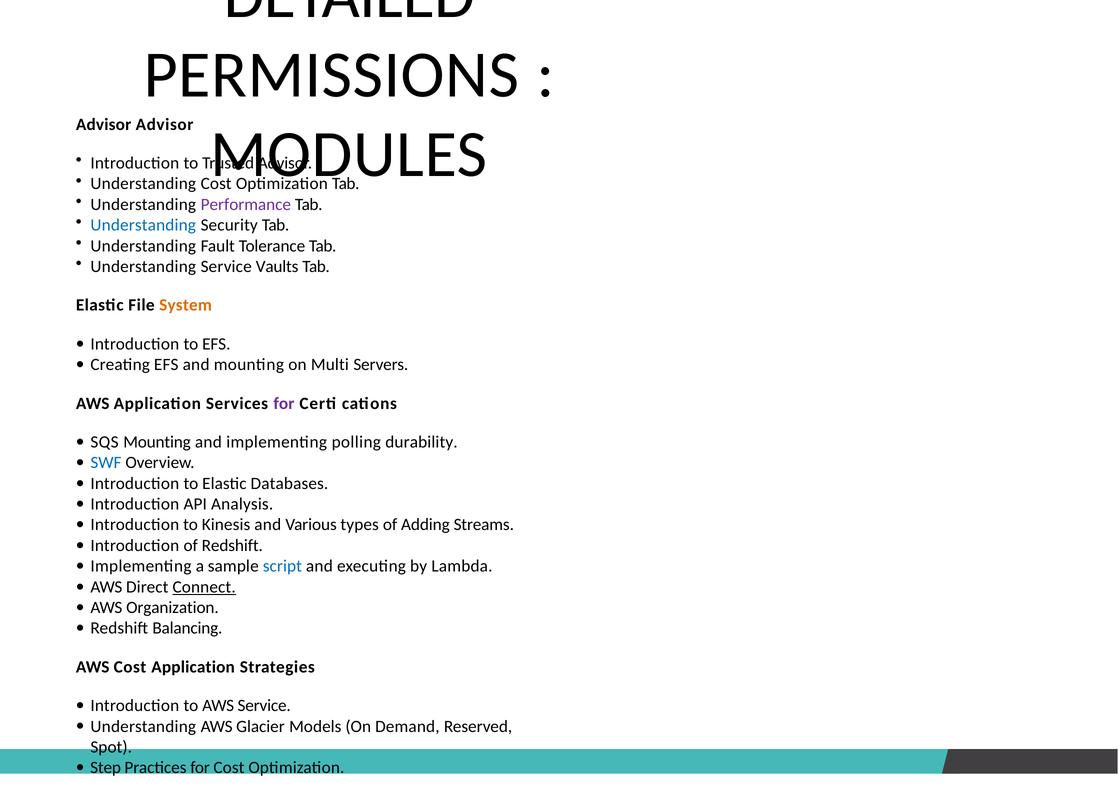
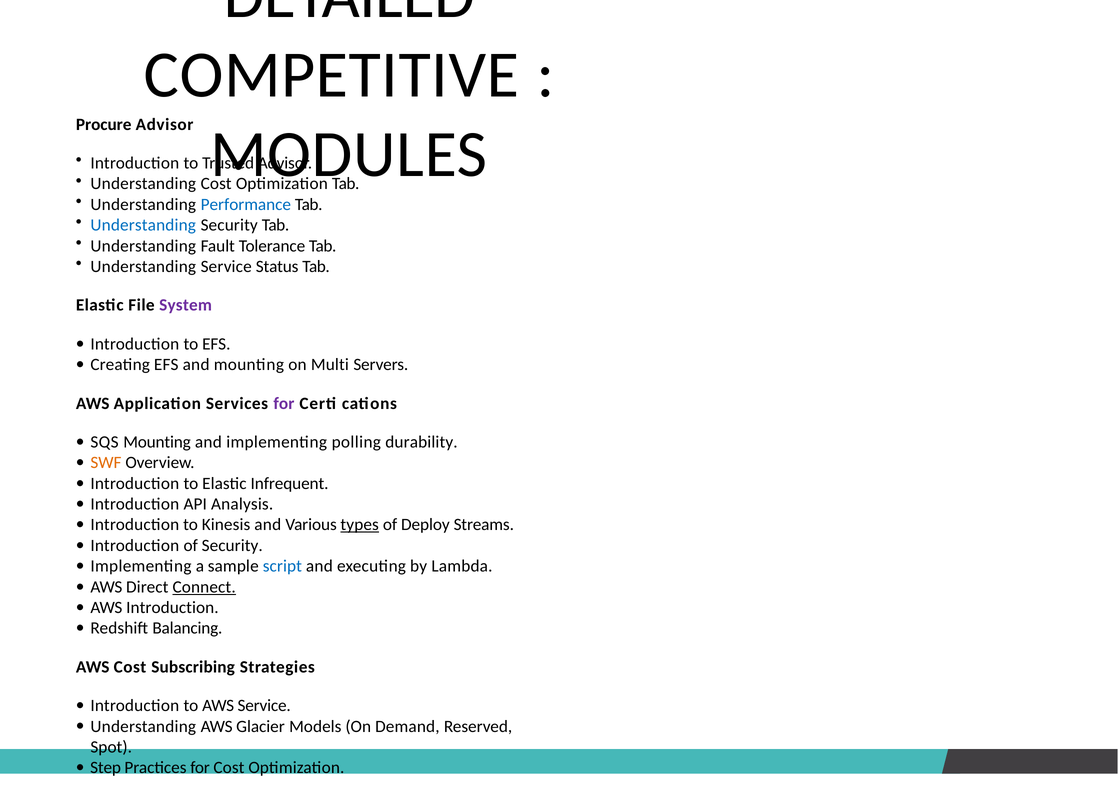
PERMISSIONS: PERMISSIONS -> COMPETITIVE (331, 75)
Advisor: Advisor -> Procure (104, 124)
Performance colour: purple -> blue (246, 204)
Vaults: Vaults -> Status (277, 266)
System colour: orange -> purple (186, 305)
SWF colour: blue -> orange (106, 462)
Databases: Databases -> Infrequent (290, 483)
types underline: none -> present (360, 524)
Adding: Adding -> Deploy (425, 524)
of Redshift: Redshift -> Security (232, 545)
AWS Organization: Organization -> Introduction (172, 607)
Cost Application: Application -> Subscribing (193, 667)
